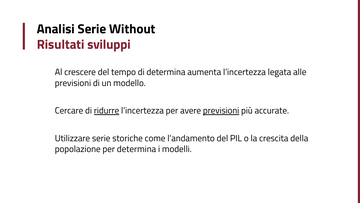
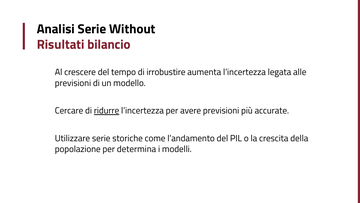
sviluppi: sviluppi -> bilancio (109, 45)
di determina: determina -> irrobustire (166, 72)
previsioni underline: present -> none (221, 110)
